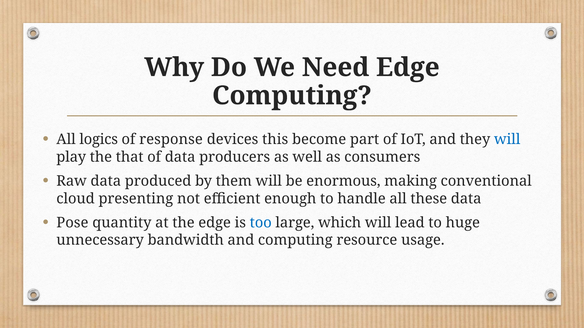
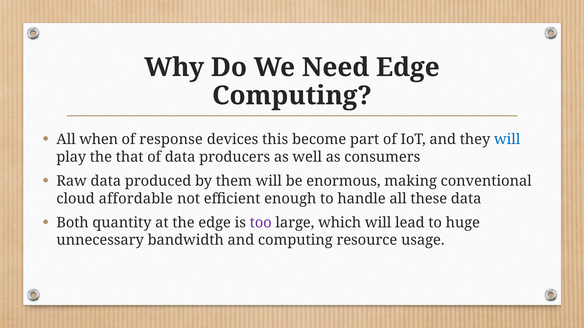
logics: logics -> when (99, 140)
presenting: presenting -> affordable (136, 199)
Pose: Pose -> Both (73, 223)
too colour: blue -> purple (261, 223)
